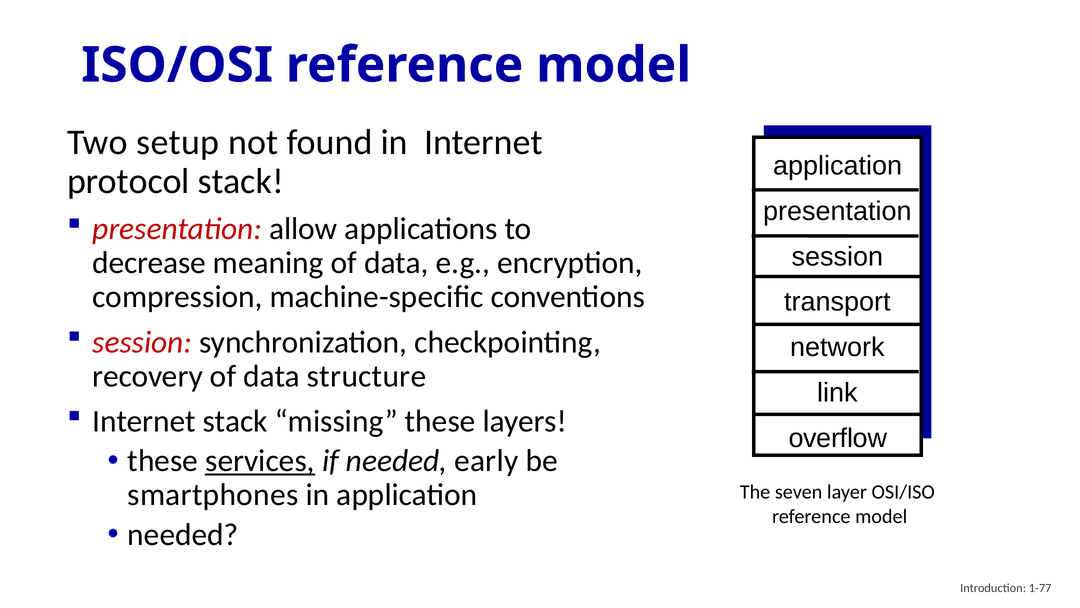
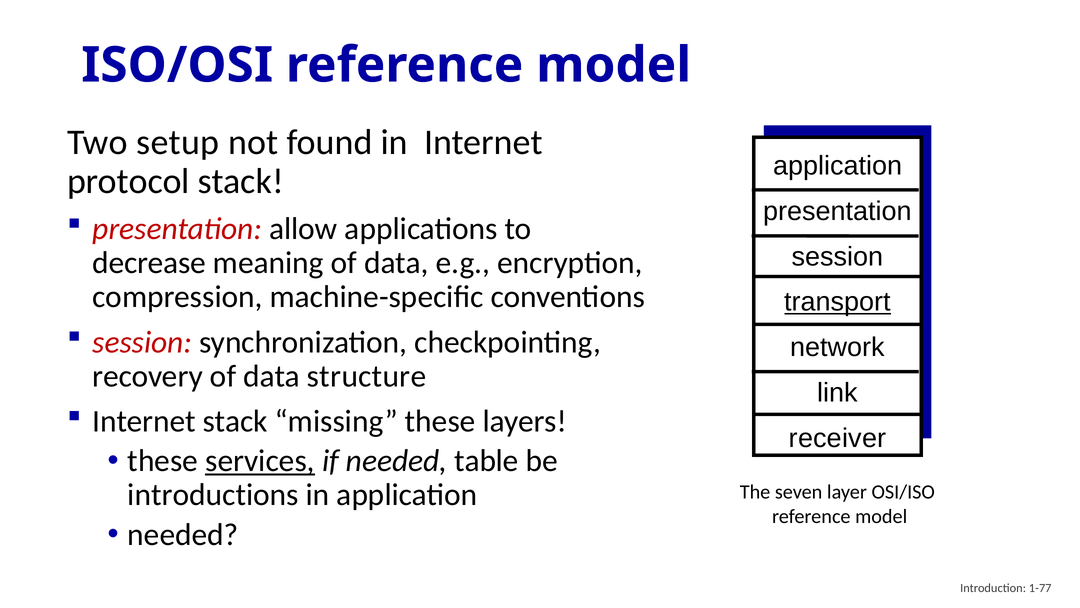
transport underline: none -> present (838, 302)
overflow: overflow -> receiver (838, 438)
early: early -> table (486, 461)
smartphones: smartphones -> introductions (213, 495)
